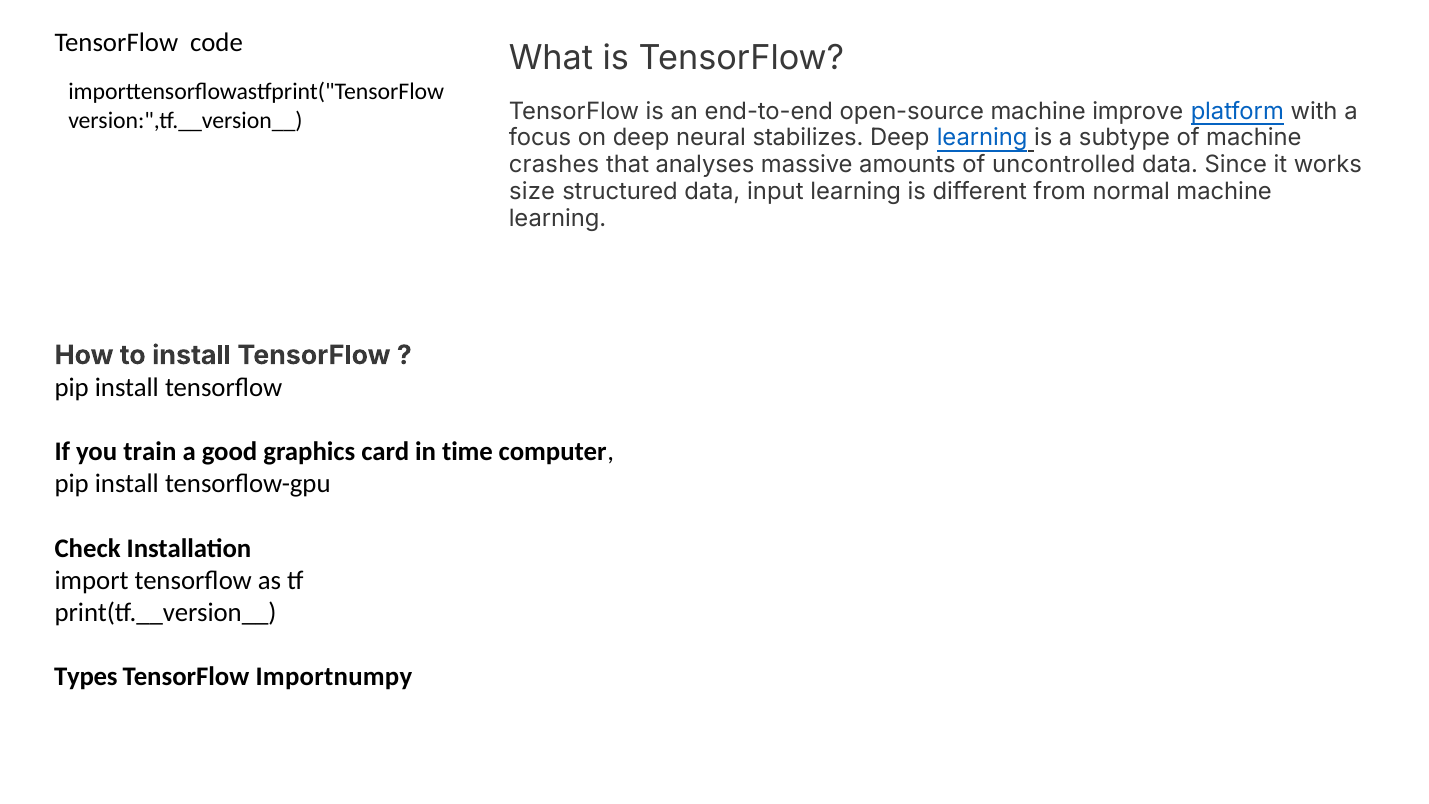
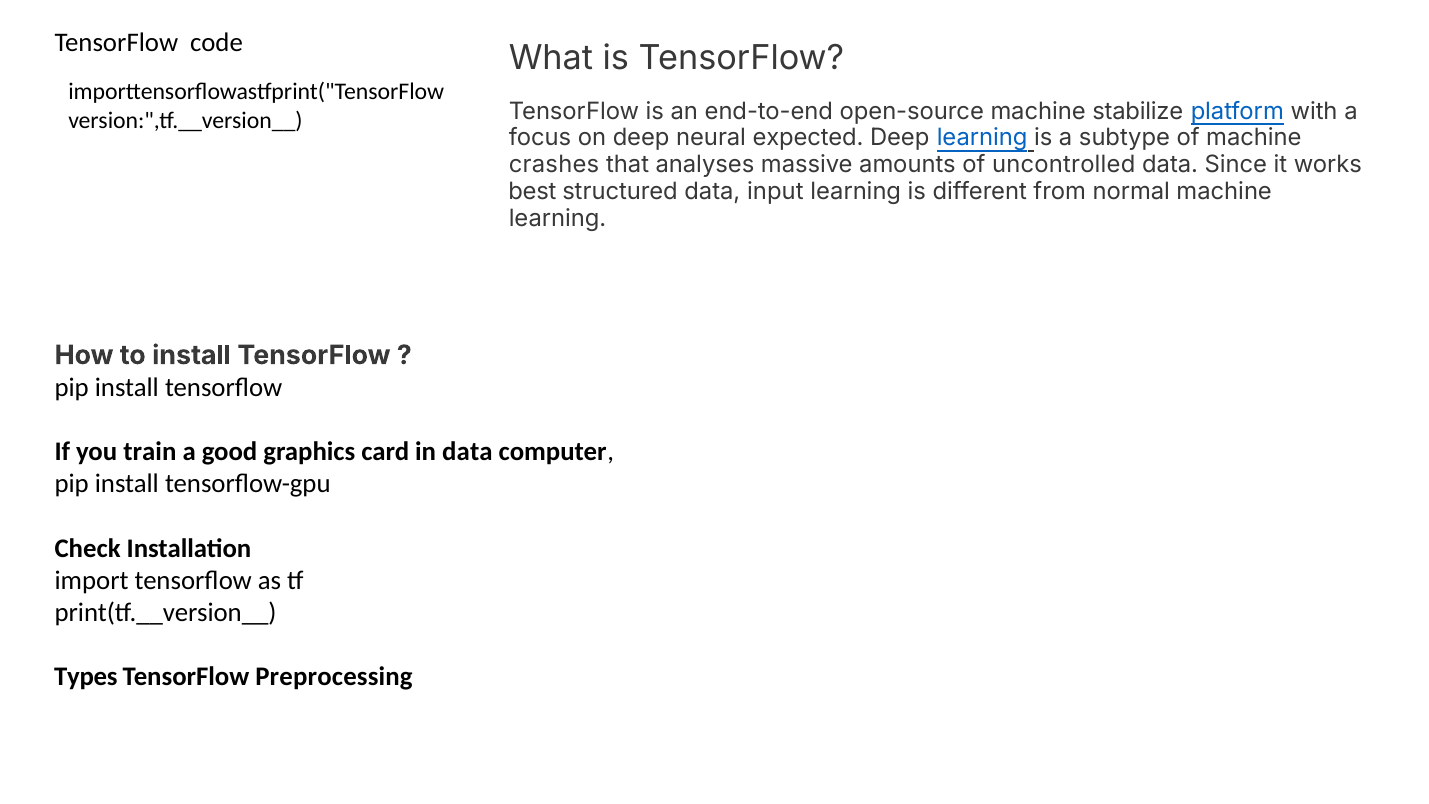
improve: improve -> stabilize (1138, 111)
stabilizes: stabilizes -> expected (808, 138)
size: size -> best (532, 192)
in time: time -> data (467, 452)
Importnumpy: Importnumpy -> Preprocessing (334, 677)
